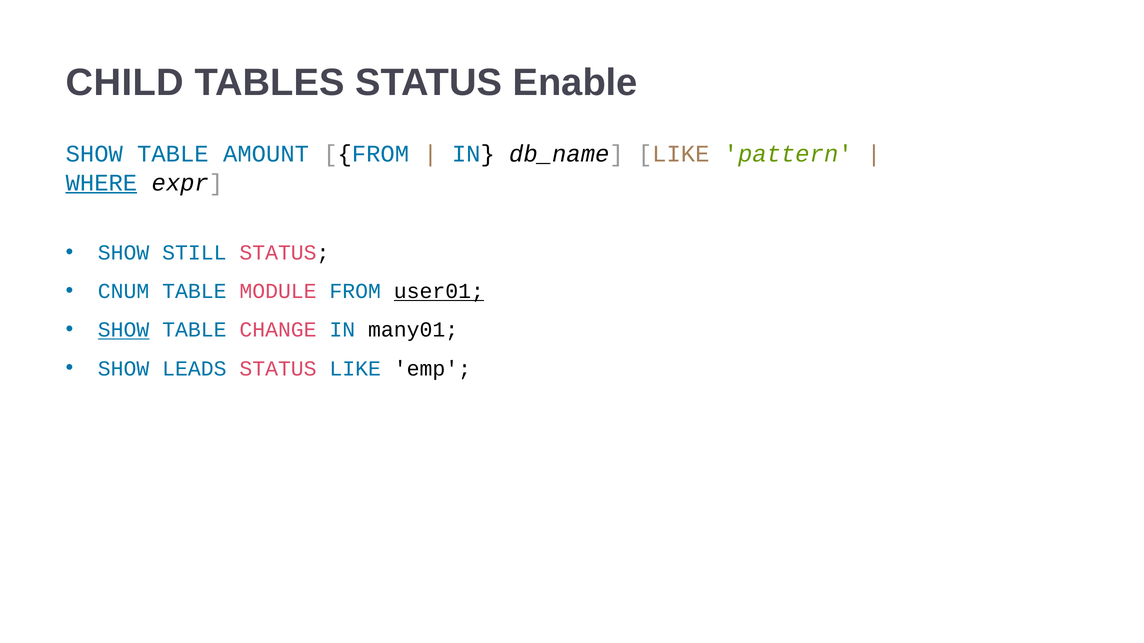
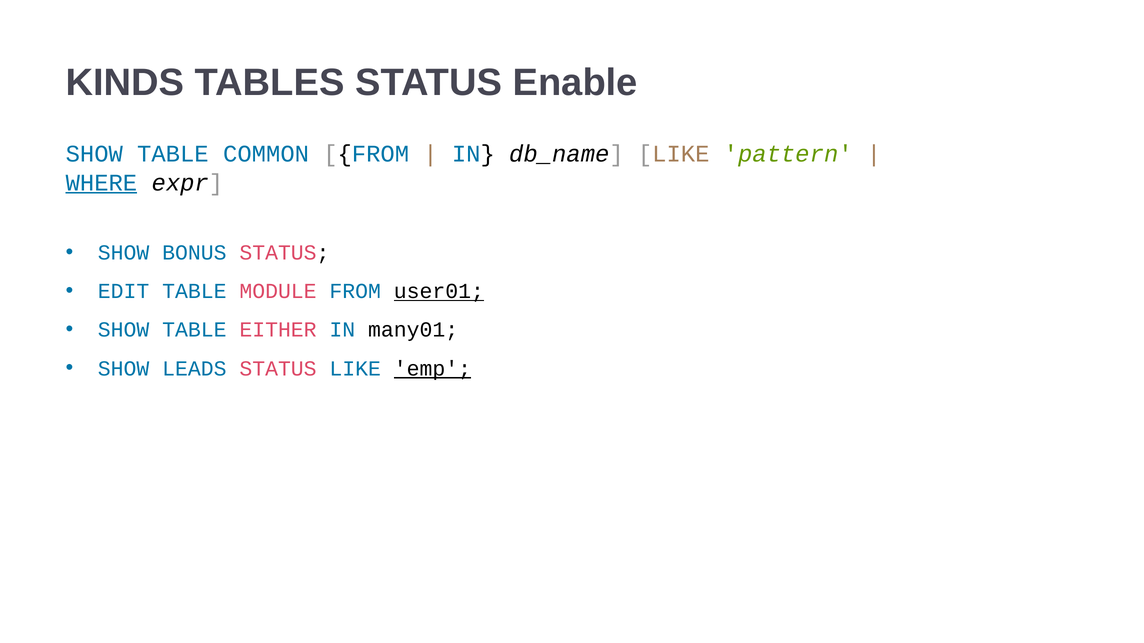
CHILD: CHILD -> KINDS (125, 83)
AMOUNT: AMOUNT -> COMMON (266, 154)
STILL: STILL -> BONUS (194, 253)
CNUM: CNUM -> EDIT (124, 292)
SHOW underline: present -> none (124, 330)
CHANGE: CHANGE -> EITHER (278, 330)
emp underline: none -> present (432, 369)
